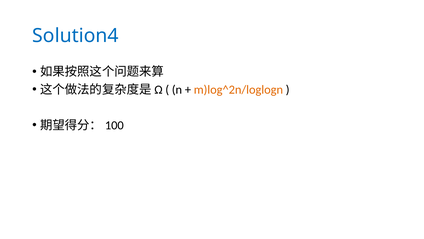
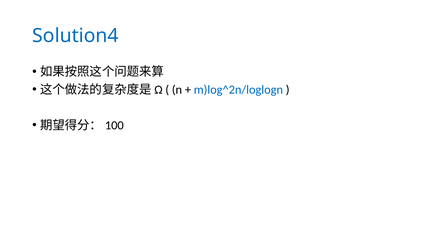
m)log^2n/loglogn colour: orange -> blue (238, 89)
